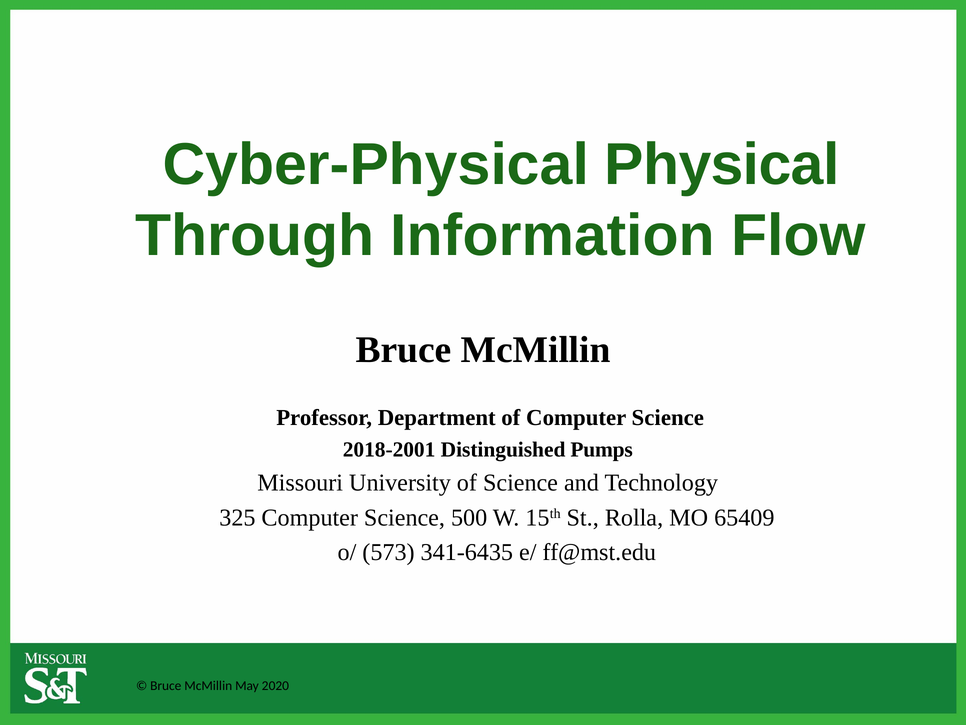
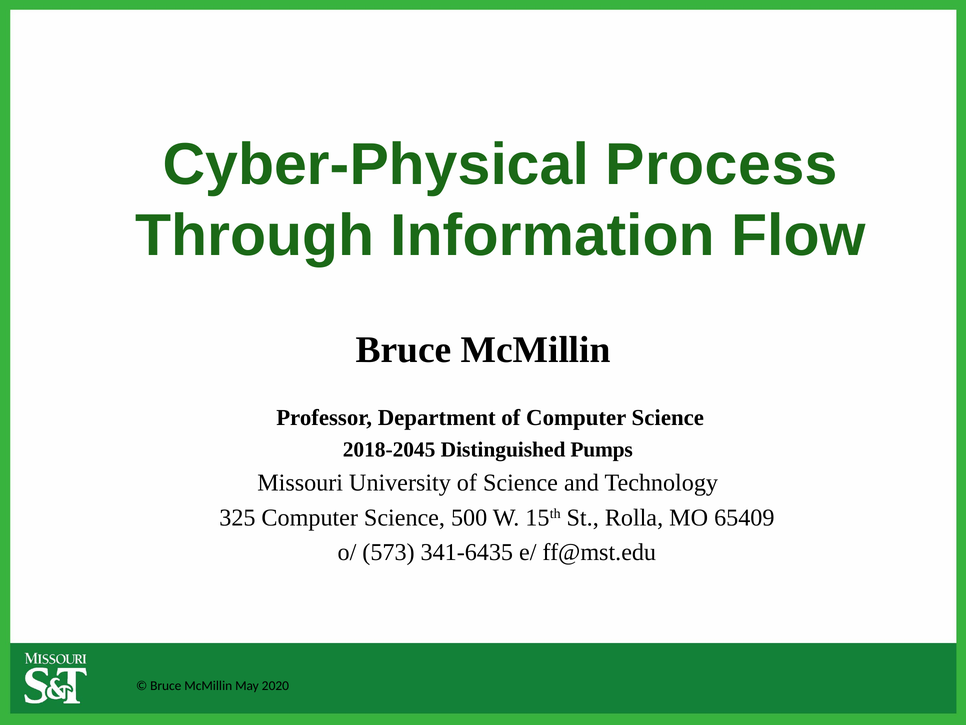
Physical: Physical -> Process (721, 164)
2018-2001: 2018-2001 -> 2018-2045 (389, 449)
